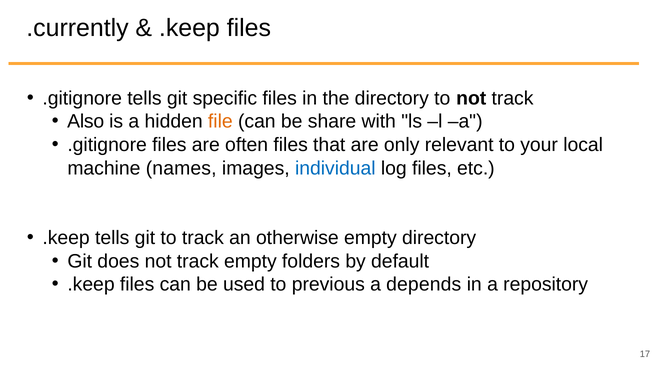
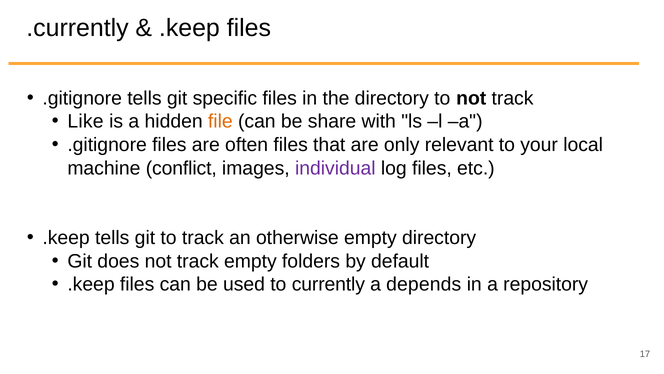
Also: Also -> Like (86, 121)
names: names -> conflict (181, 168)
individual colour: blue -> purple (335, 168)
previous: previous -> currently (328, 284)
